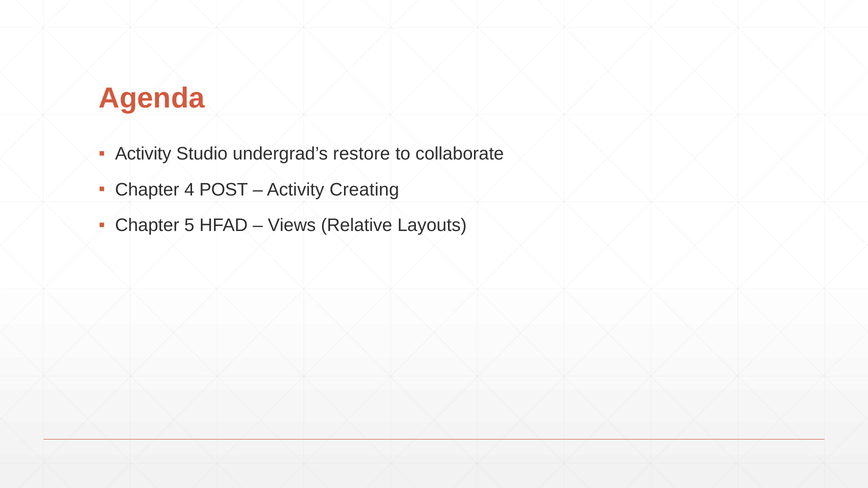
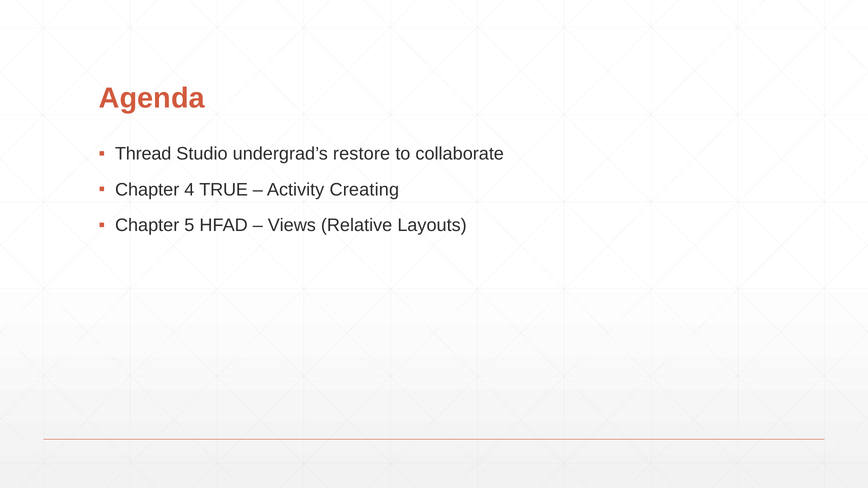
Activity: Activity -> Thread (143, 154)
POST: POST -> TRUE (224, 190)
